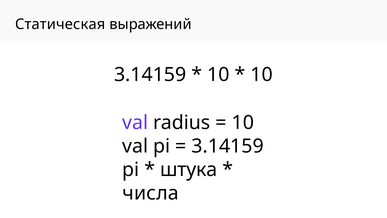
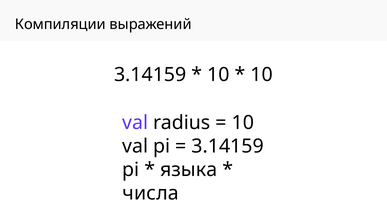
Статическая: Статическая -> Компиляции (60, 24)
штука: штука -> языка (189, 169)
